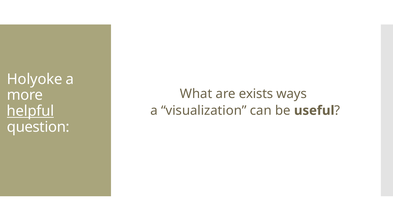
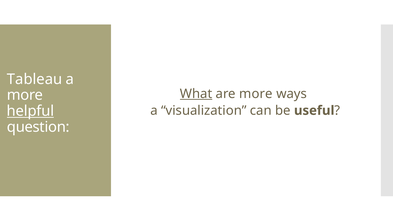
Holyoke: Holyoke -> Tableau (35, 79)
What underline: none -> present (196, 94)
are exists: exists -> more (256, 94)
